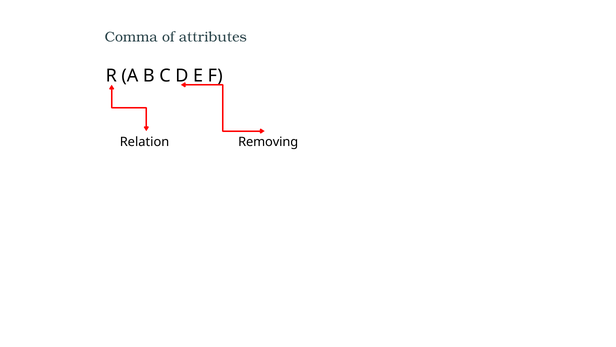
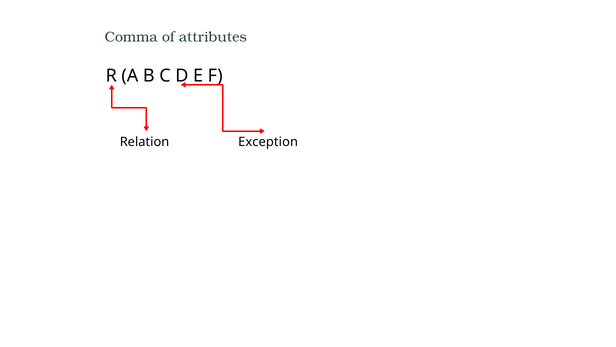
Removing: Removing -> Exception (268, 142)
